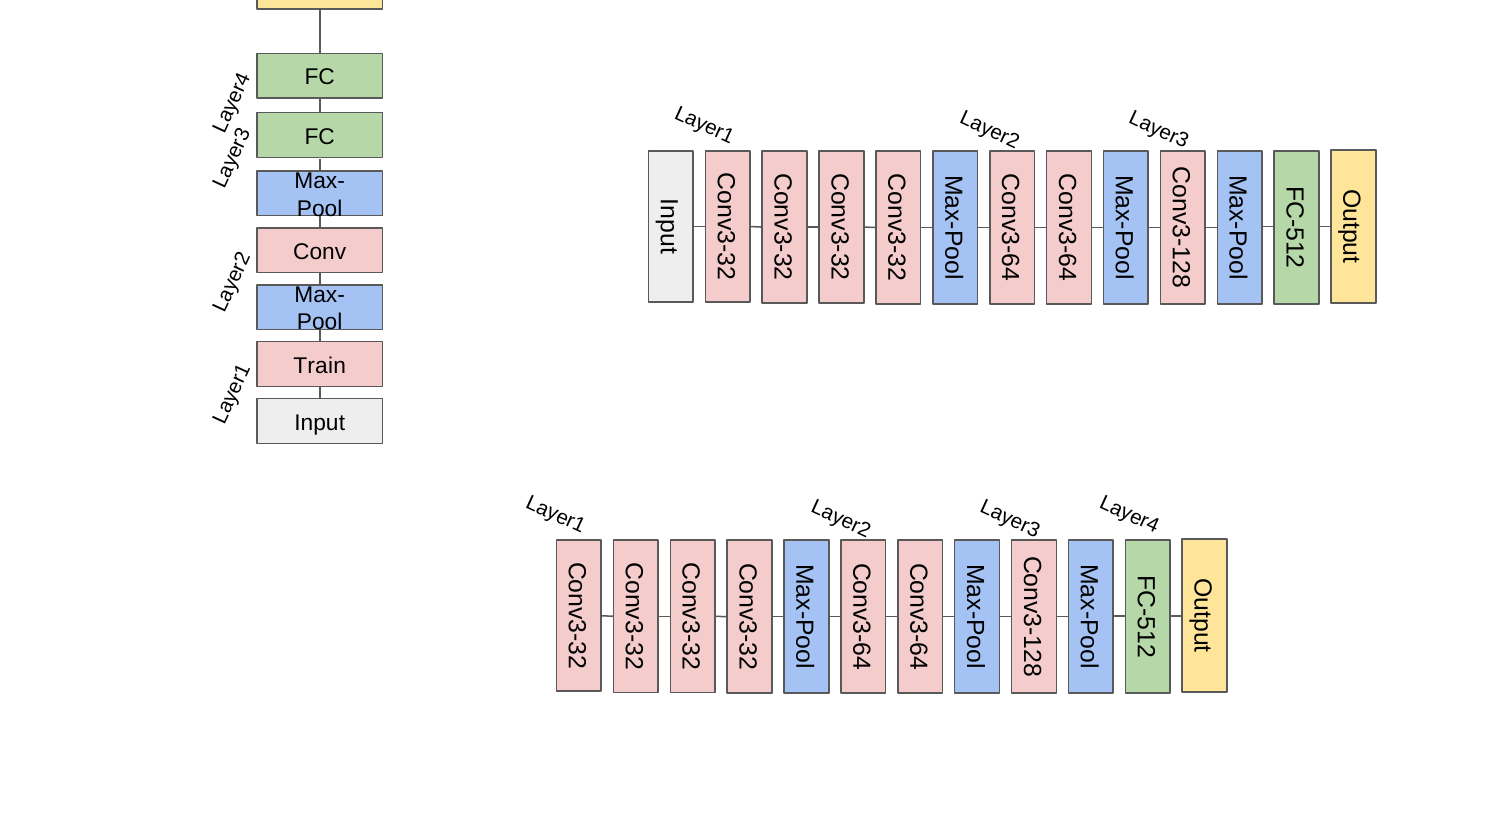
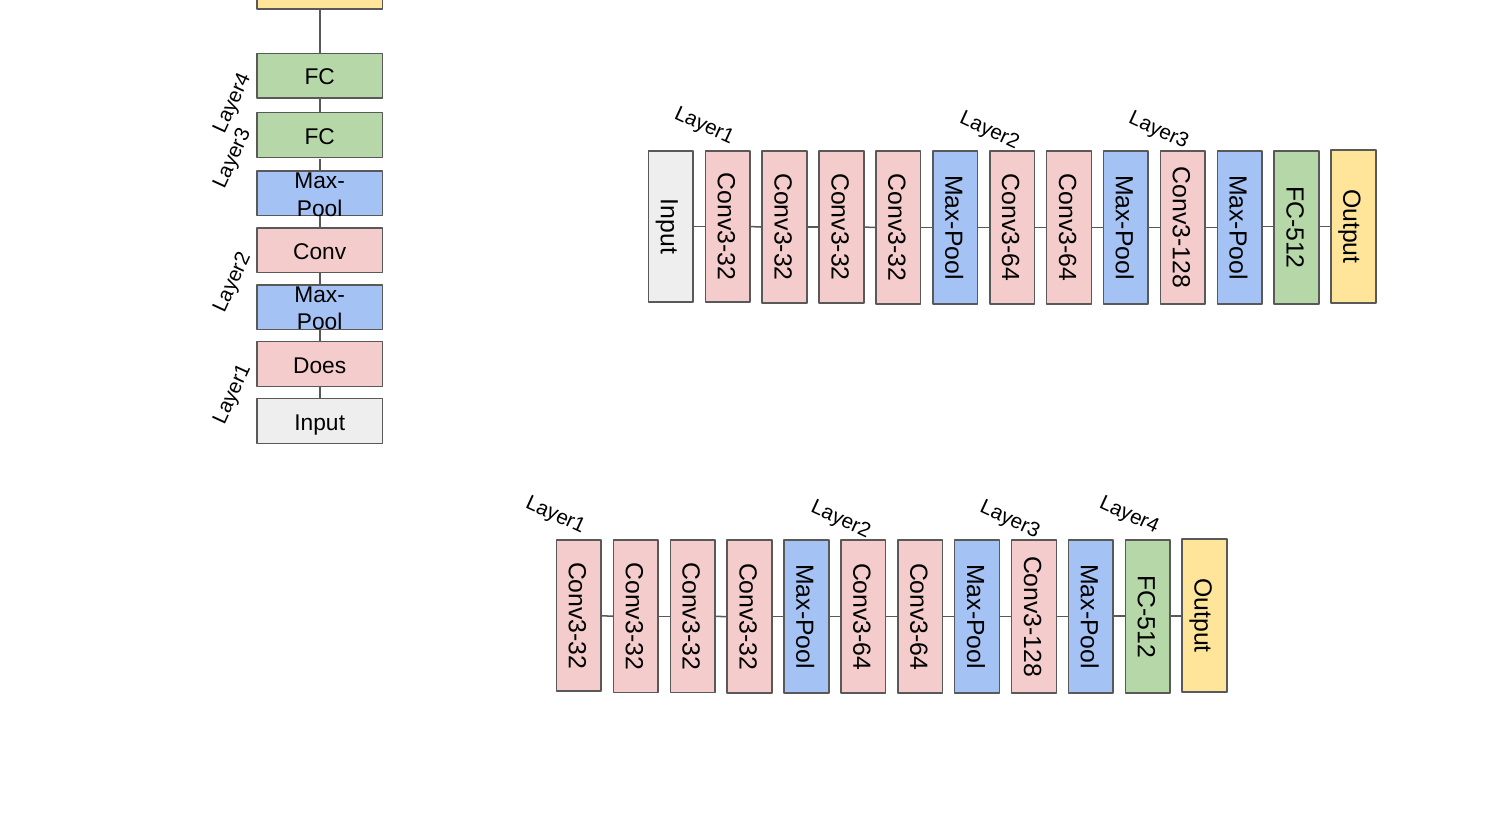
Train: Train -> Does (320, 366)
